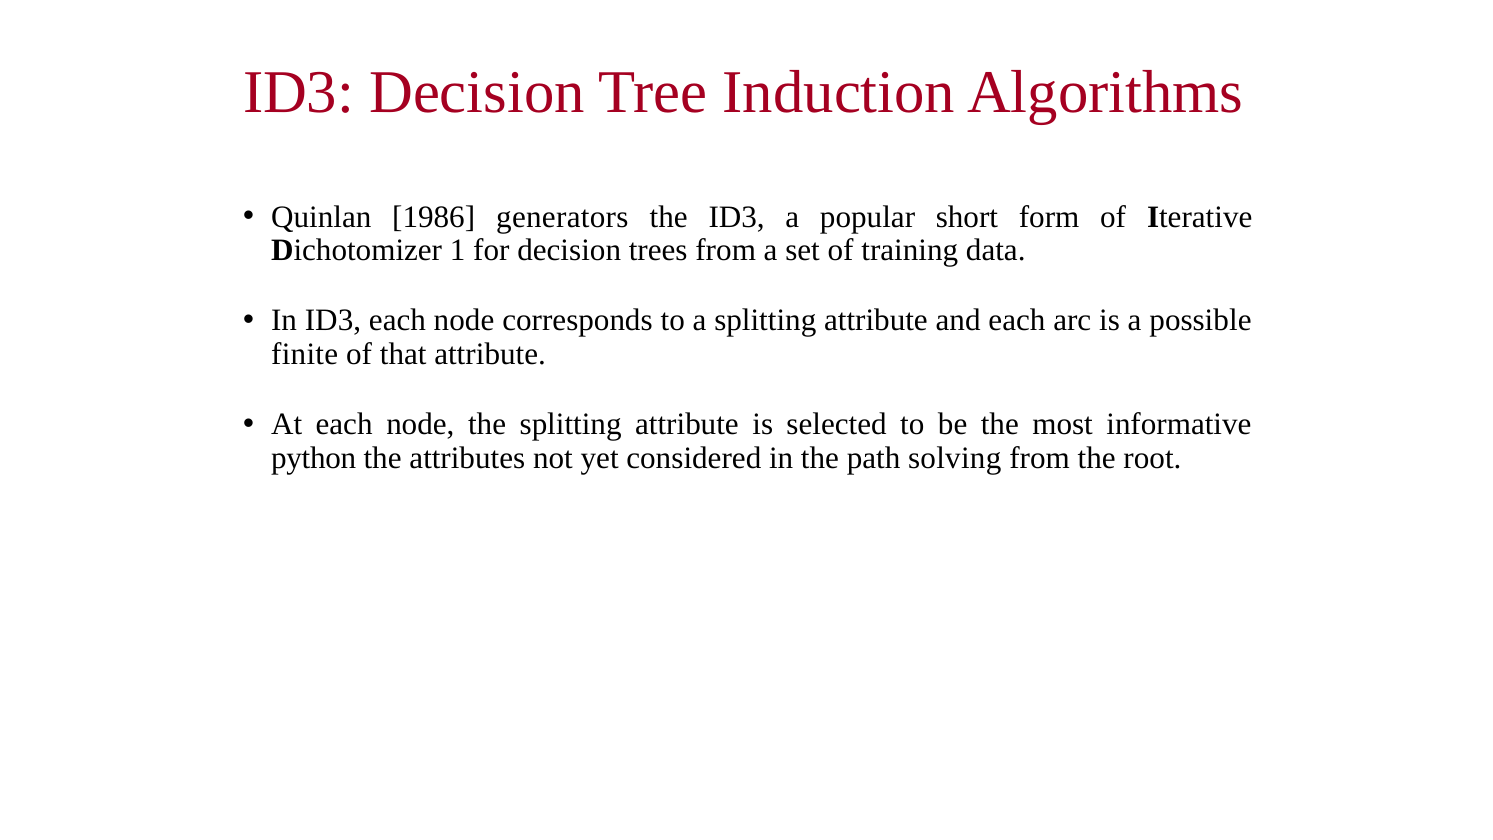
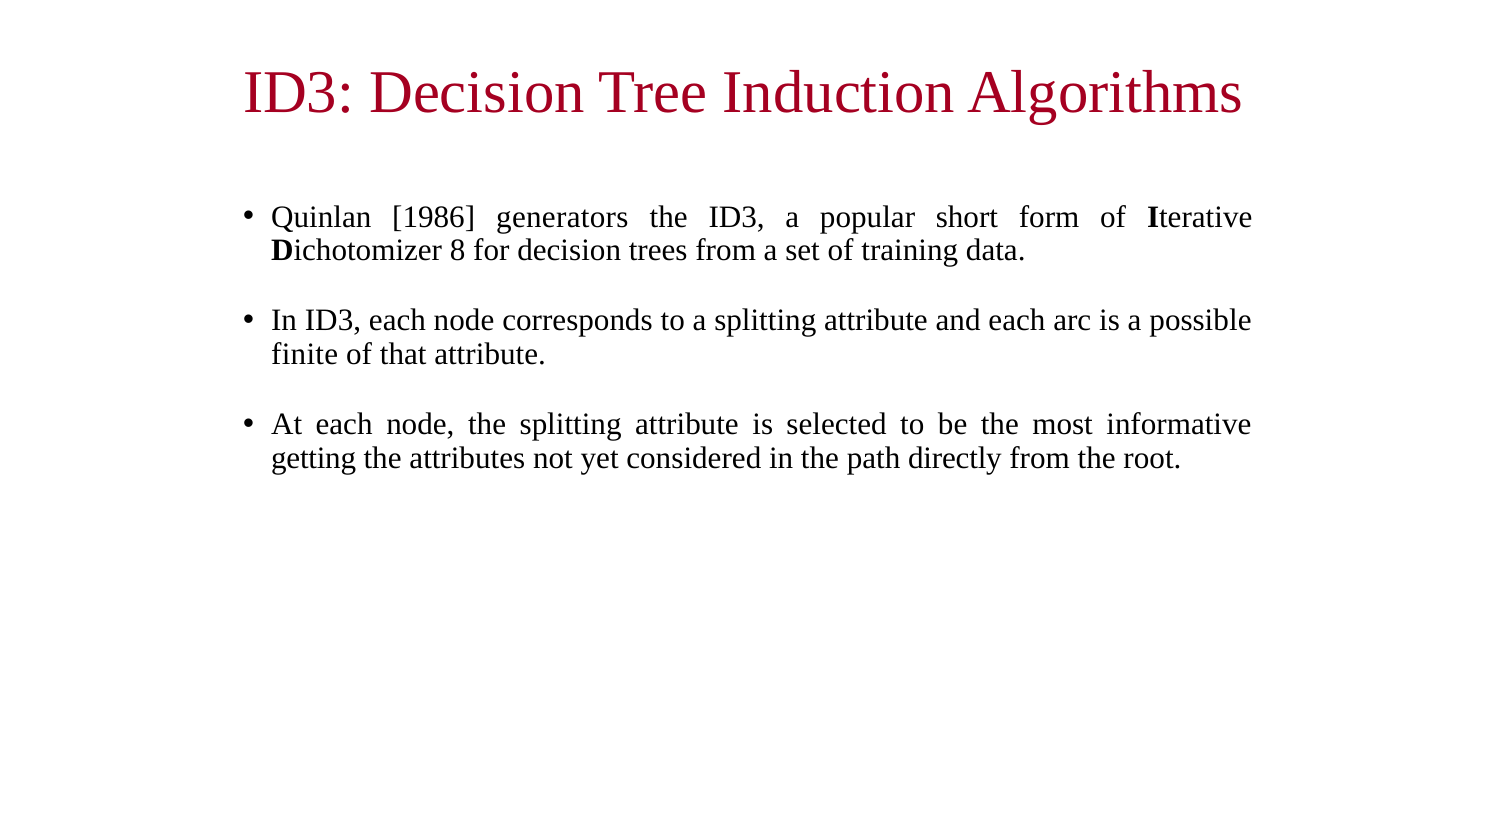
1: 1 -> 8 (458, 250)
python: python -> getting (314, 458)
solving: solving -> directly (955, 458)
